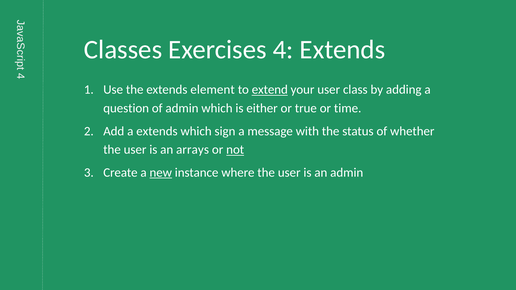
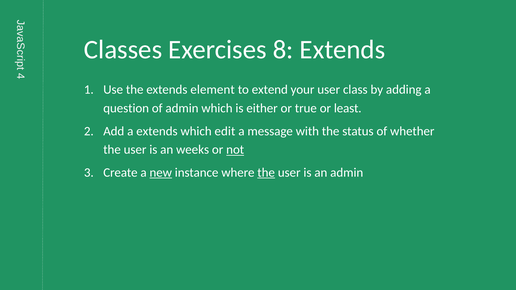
Exercises 4: 4 -> 8 (283, 50)
extend underline: present -> none (270, 90)
time: time -> least (348, 108)
sign: sign -> edit (225, 131)
arrays: arrays -> weeks (193, 150)
the underline: none -> present (266, 173)
